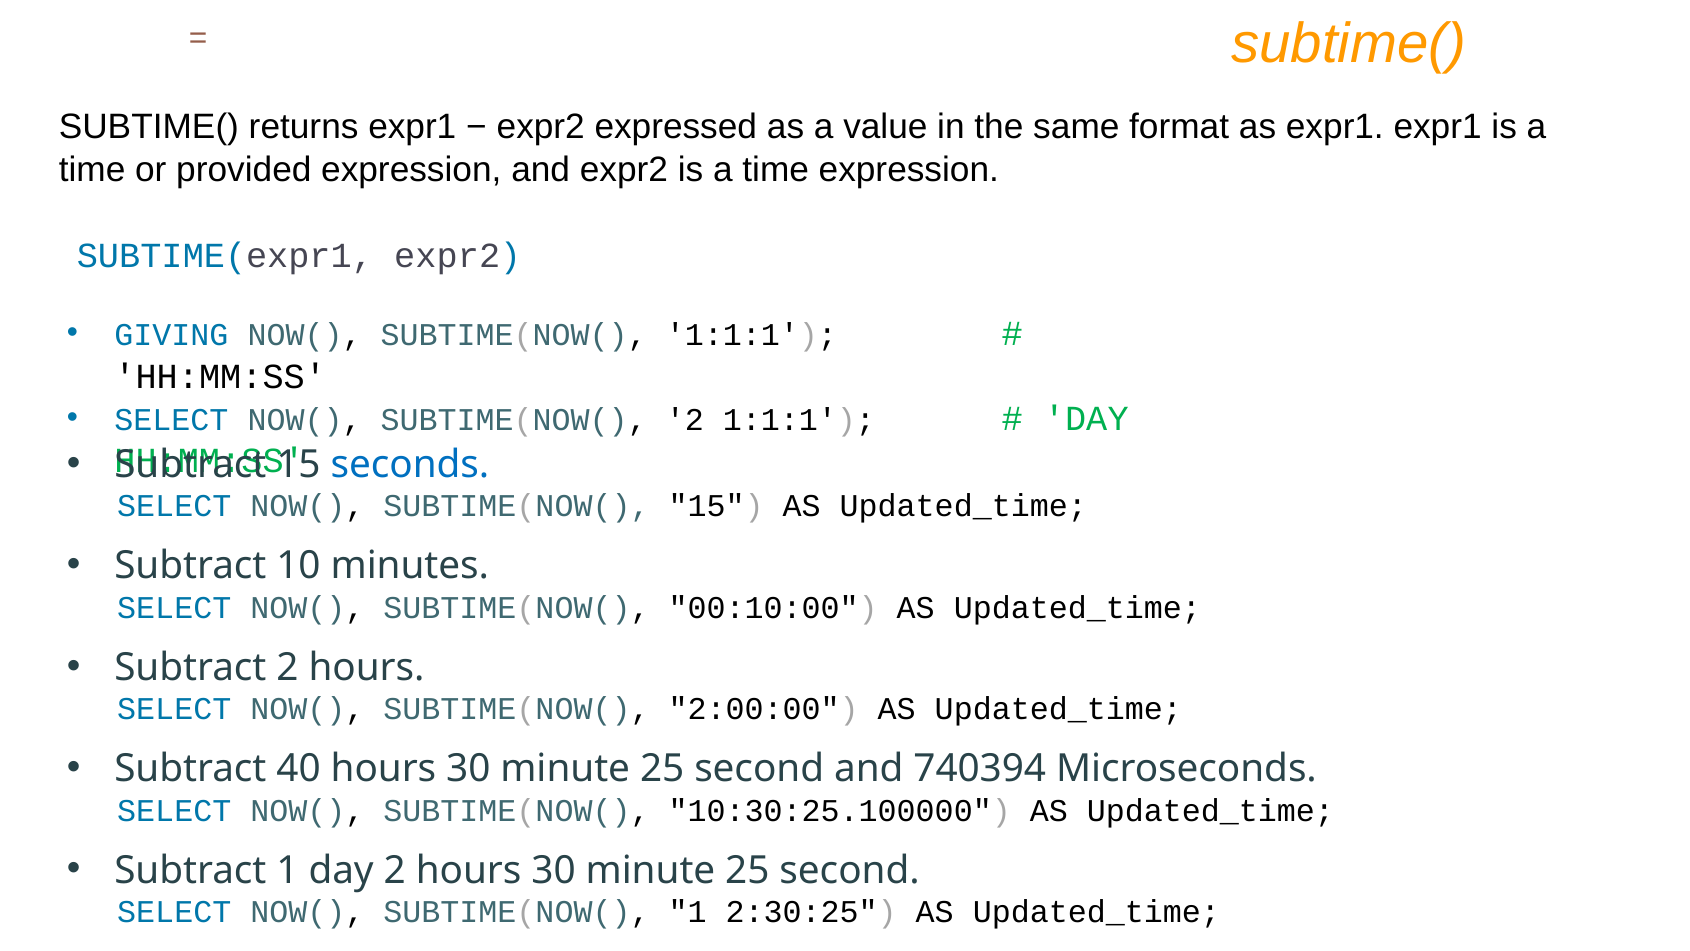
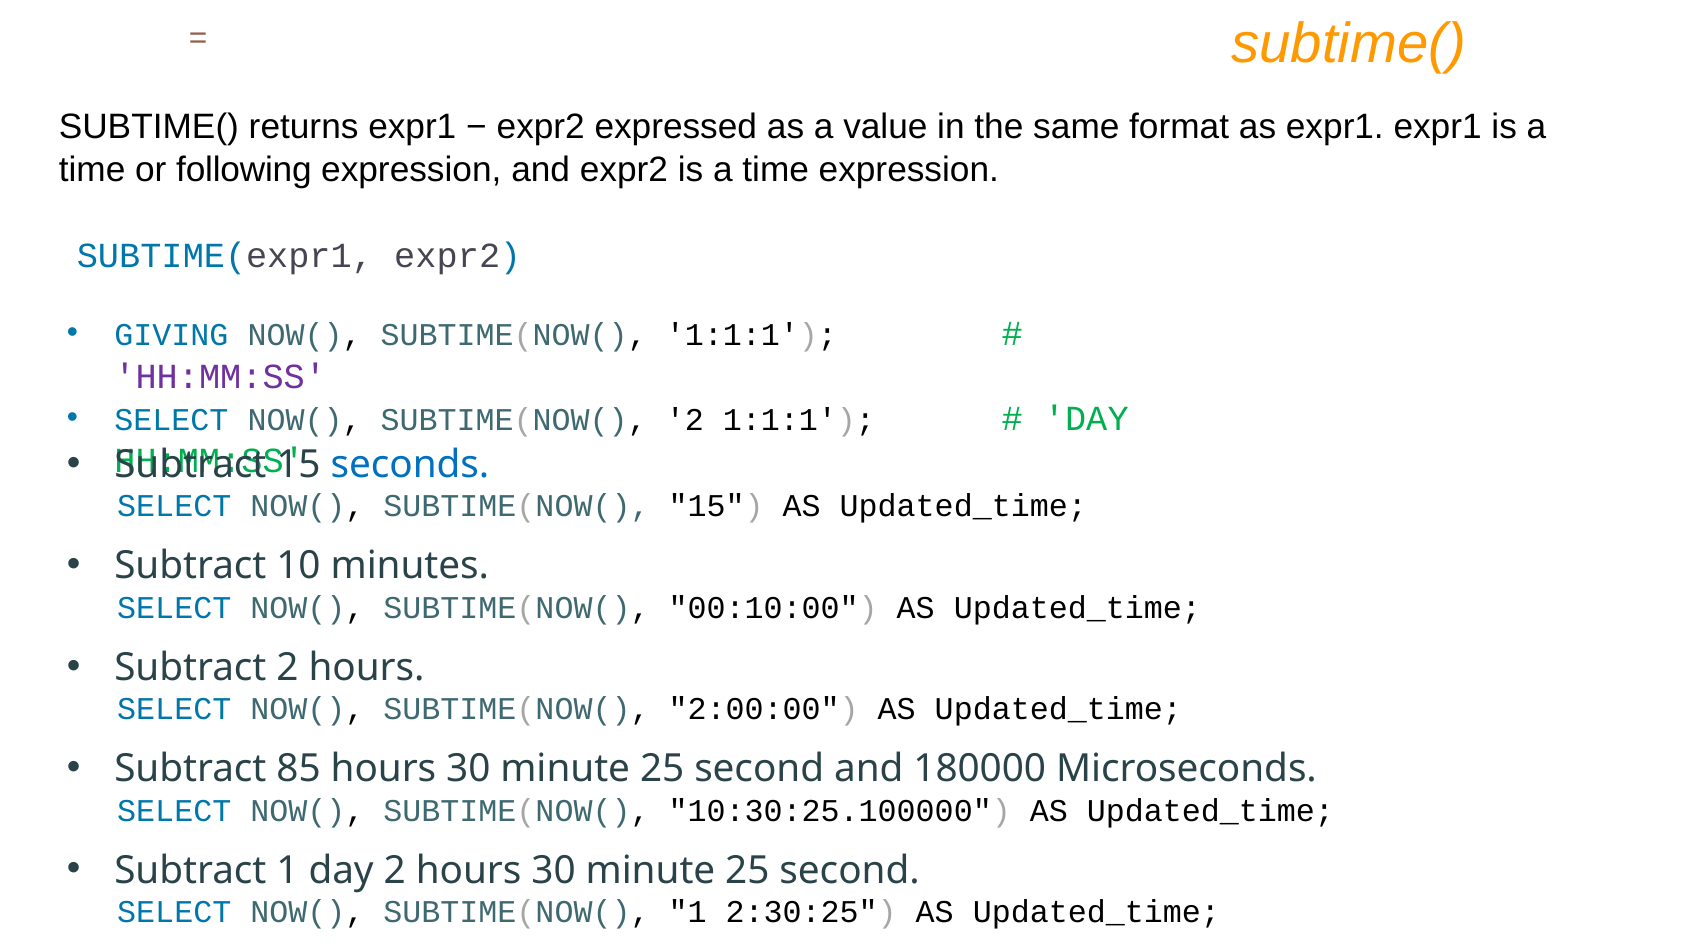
provided: provided -> following (244, 169)
HH:MM:SS colour: black -> purple (220, 376)
40: 40 -> 85 (299, 769)
740394: 740394 -> 180000 (980, 769)
